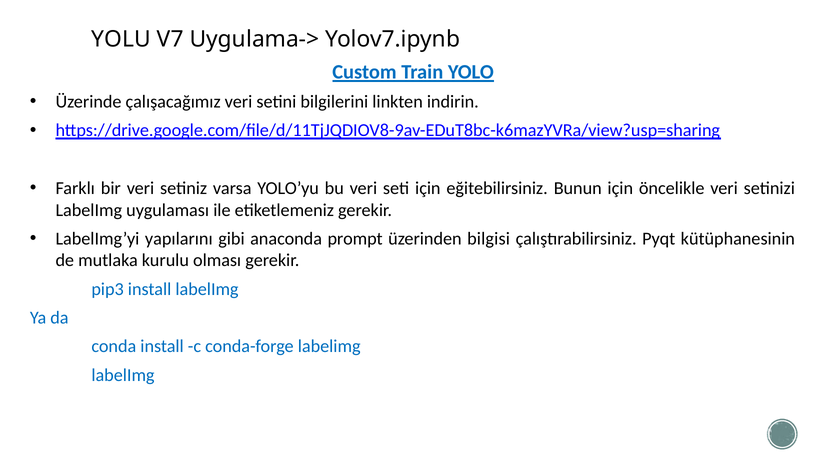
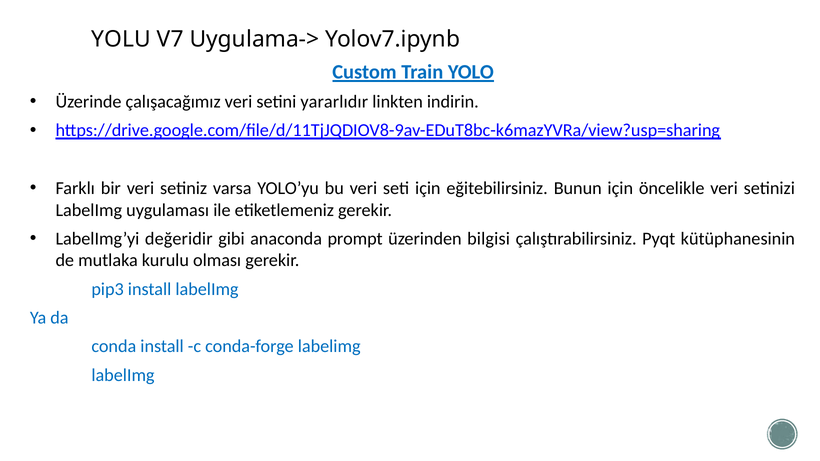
bilgilerini: bilgilerini -> yararlıdır (334, 102)
yapılarını: yapılarını -> değeridir (179, 239)
